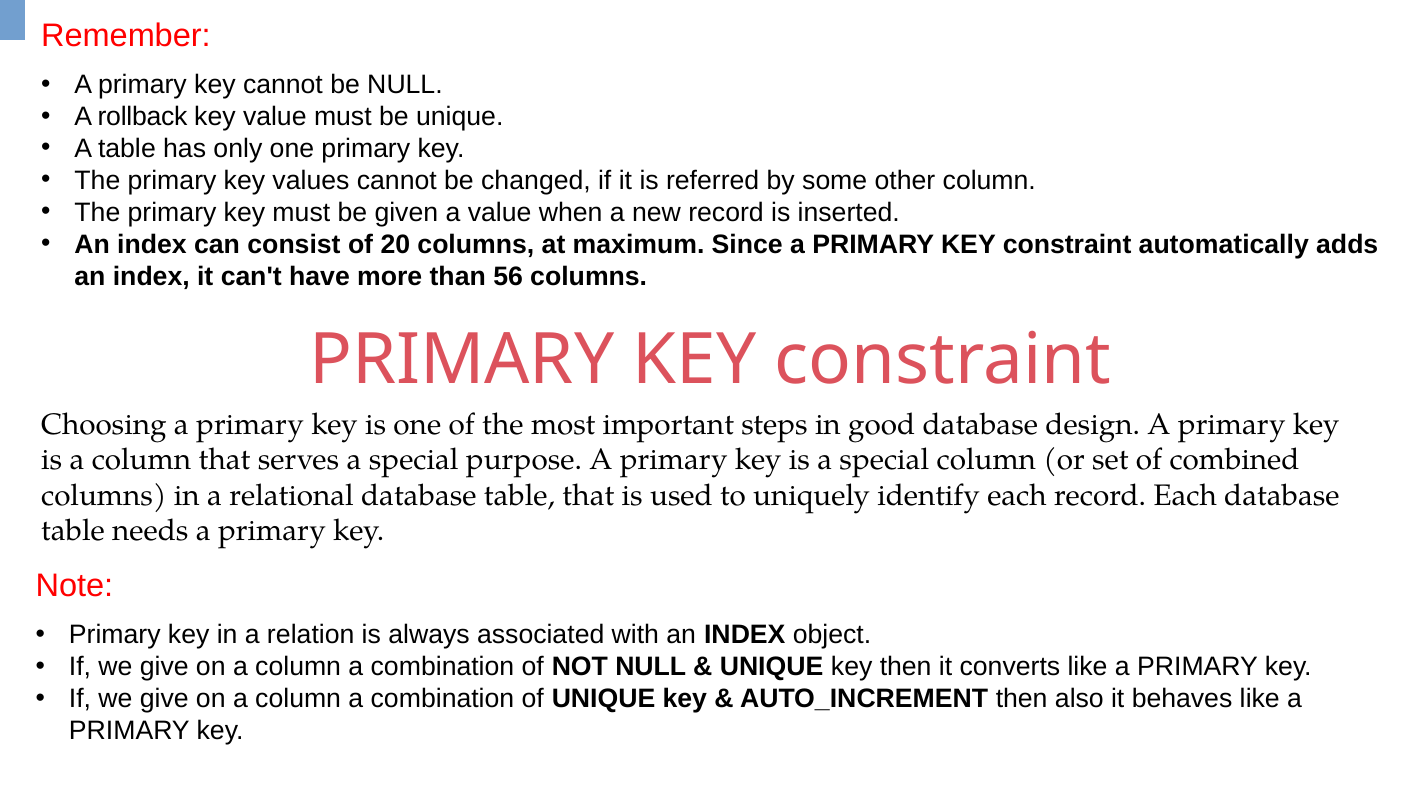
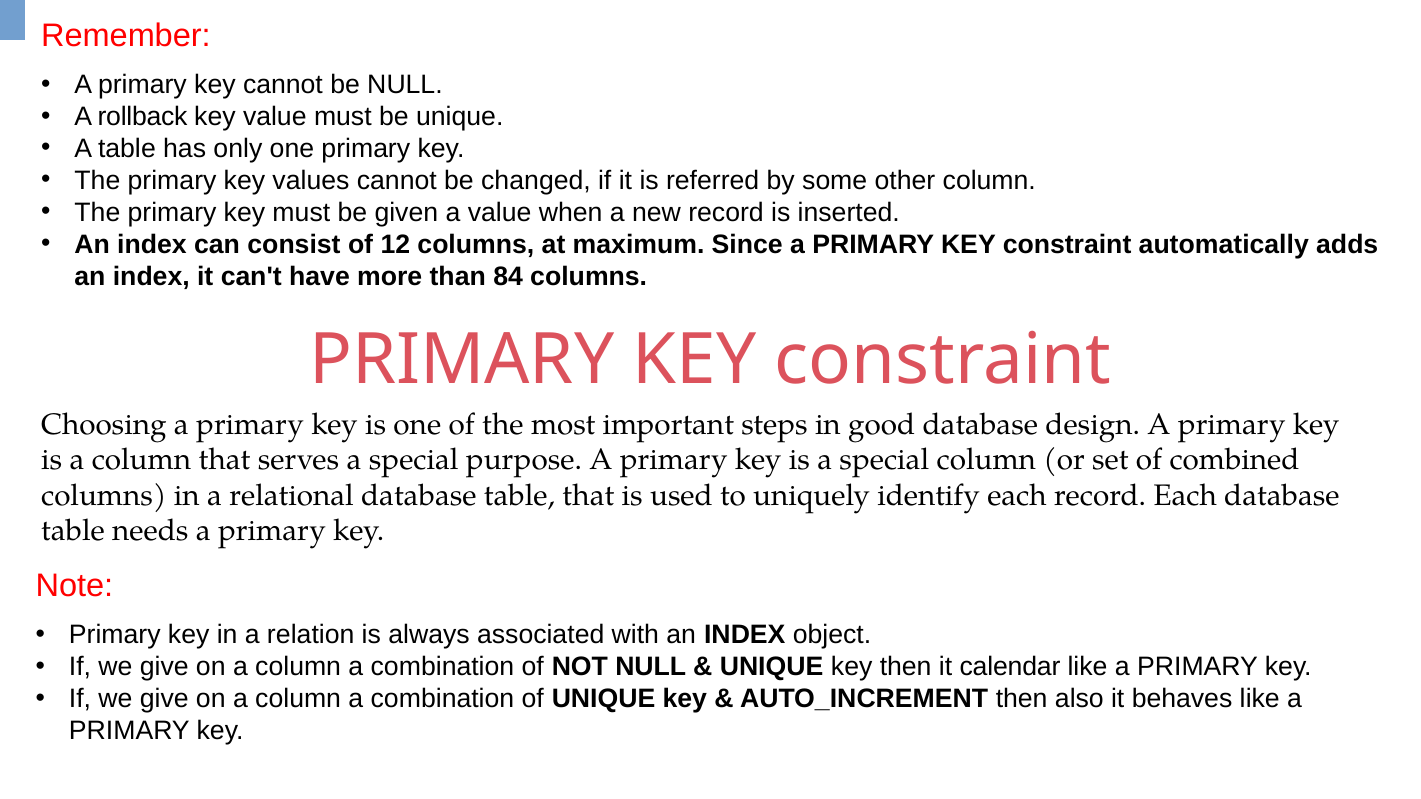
20: 20 -> 12 (395, 245)
56: 56 -> 84 (508, 277)
converts: converts -> calendar (1010, 667)
